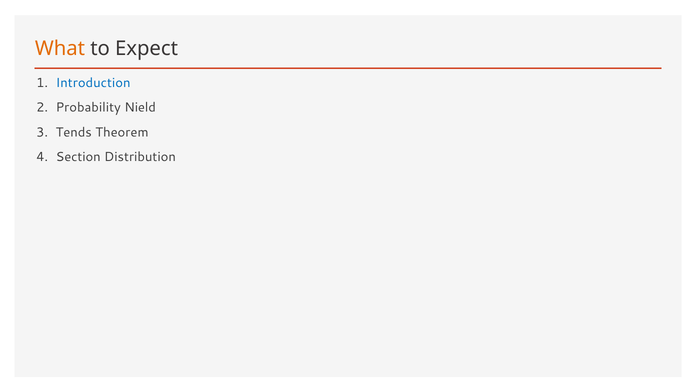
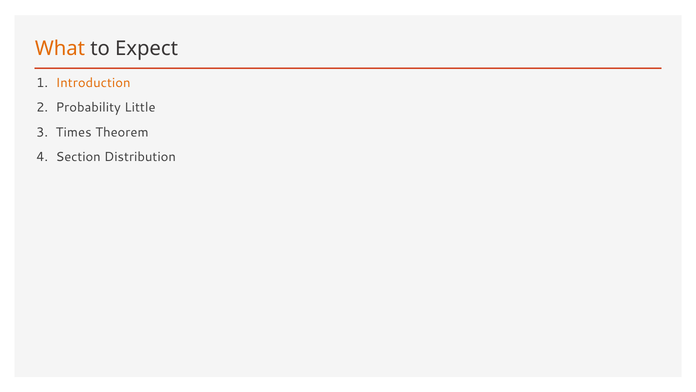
Introduction colour: blue -> orange (93, 83)
Nield: Nield -> Little (140, 107)
Tends: Tends -> Times (74, 132)
